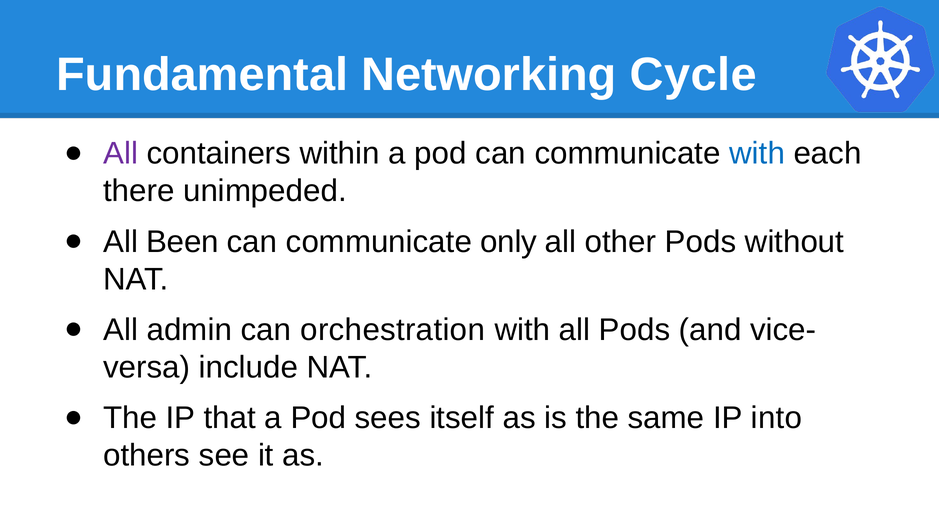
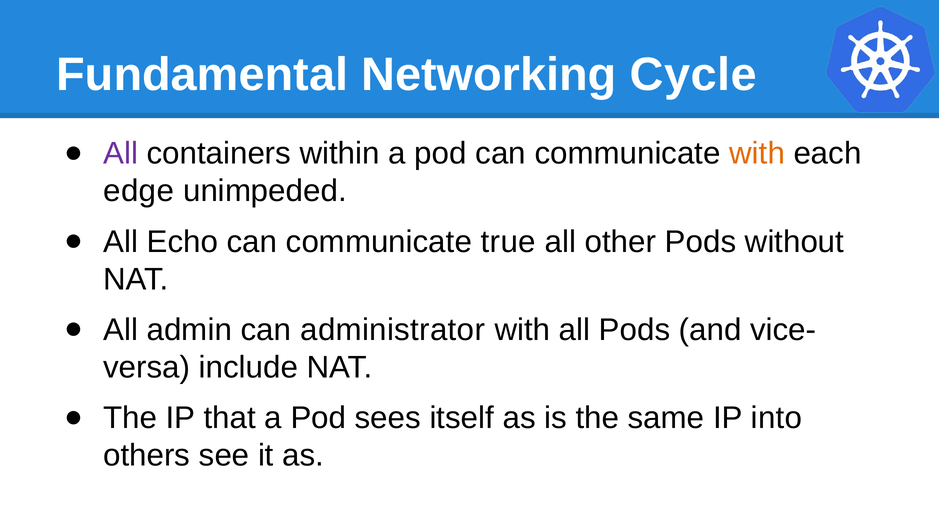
with colour: blue -> orange (757, 154)
there: there -> edge (139, 191)
Been: Been -> Echo (182, 242)
only: only -> true (508, 242)
orchestration: orchestration -> administrator (393, 330)
